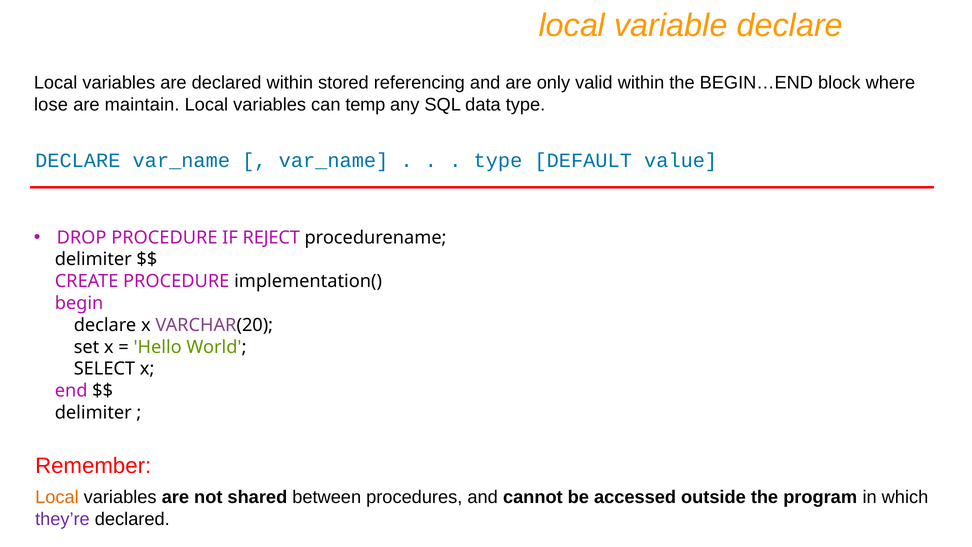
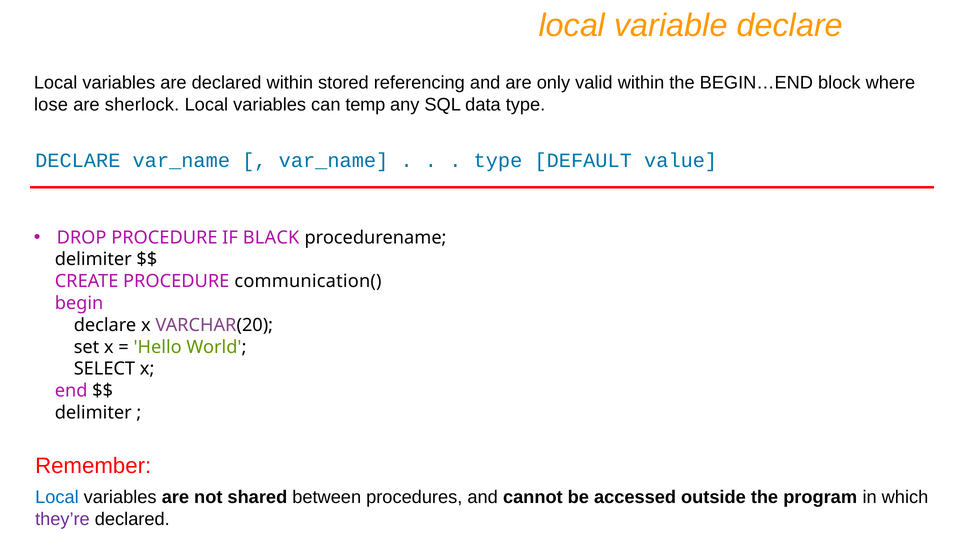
maintain: maintain -> sherlock (142, 104)
REJECT: REJECT -> BLACK (271, 237)
implementation(: implementation( -> communication( (308, 281)
Local colour: orange -> blue (57, 497)
